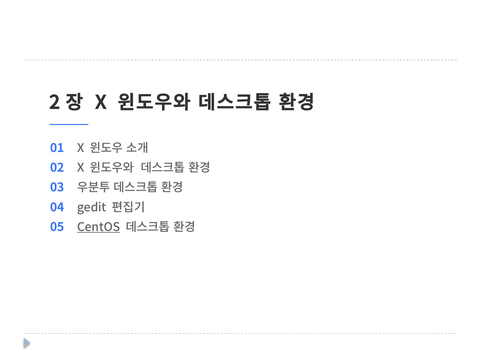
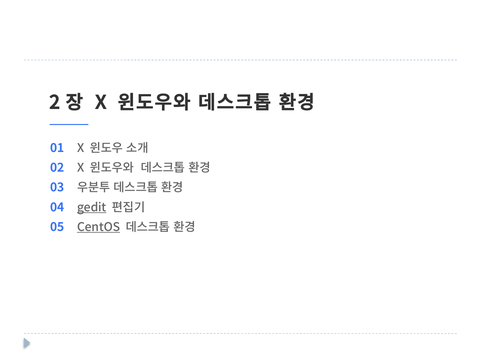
gedit underline: none -> present (92, 208)
